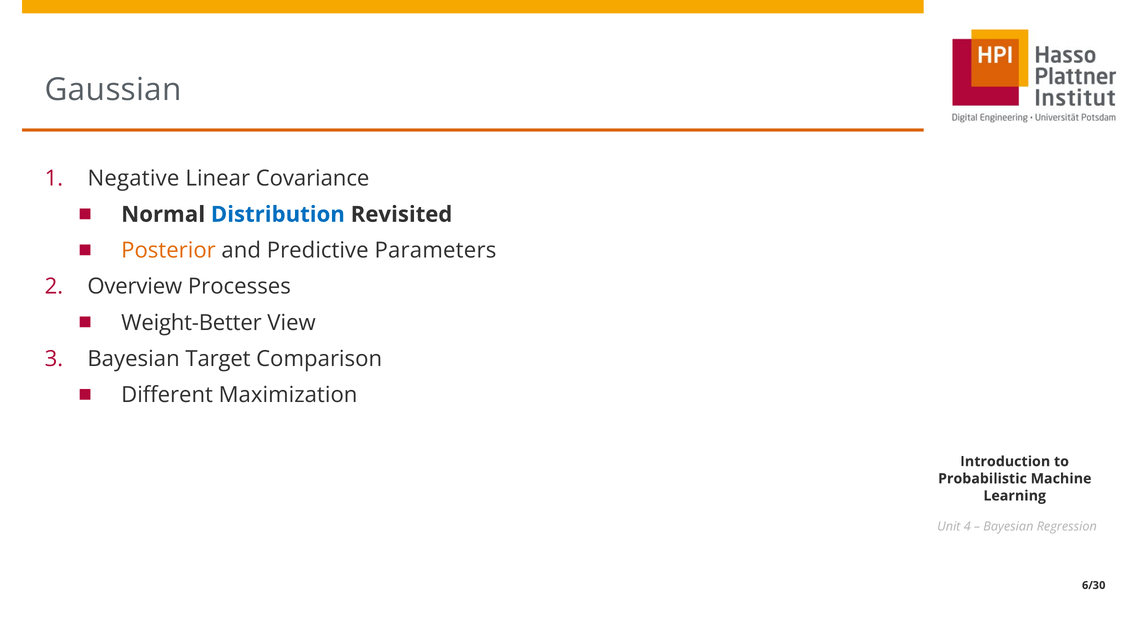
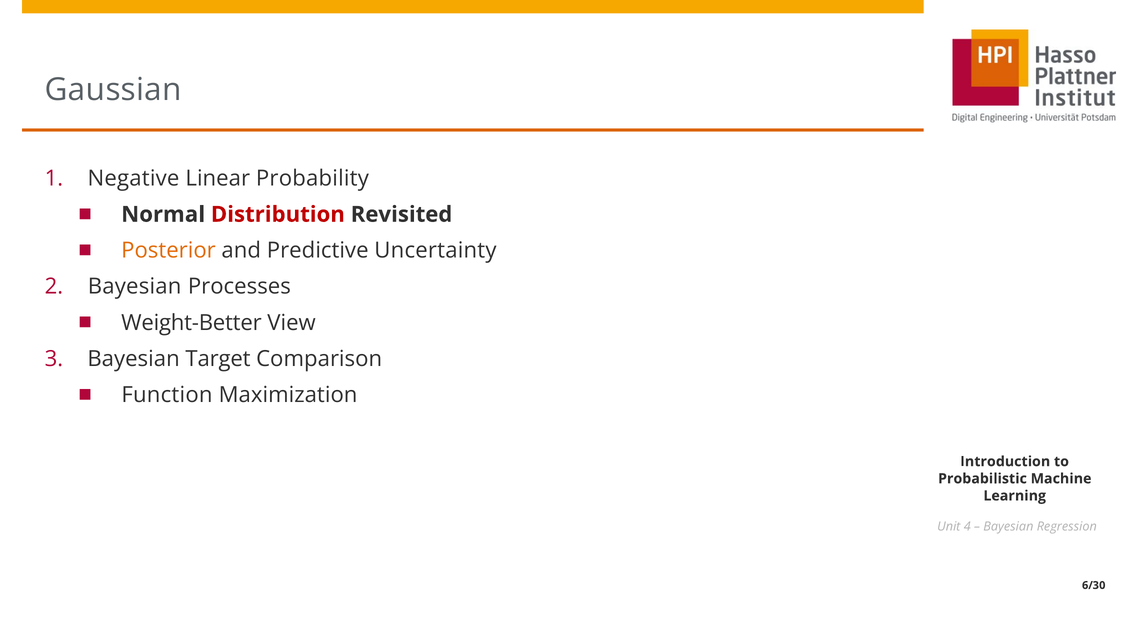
Covariance: Covariance -> Probability (312, 178)
Distribution colour: blue -> red (278, 214)
Parameters: Parameters -> Uncertainty (435, 250)
Overview: Overview -> Bayesian (135, 287)
Different: Different -> Function (167, 395)
